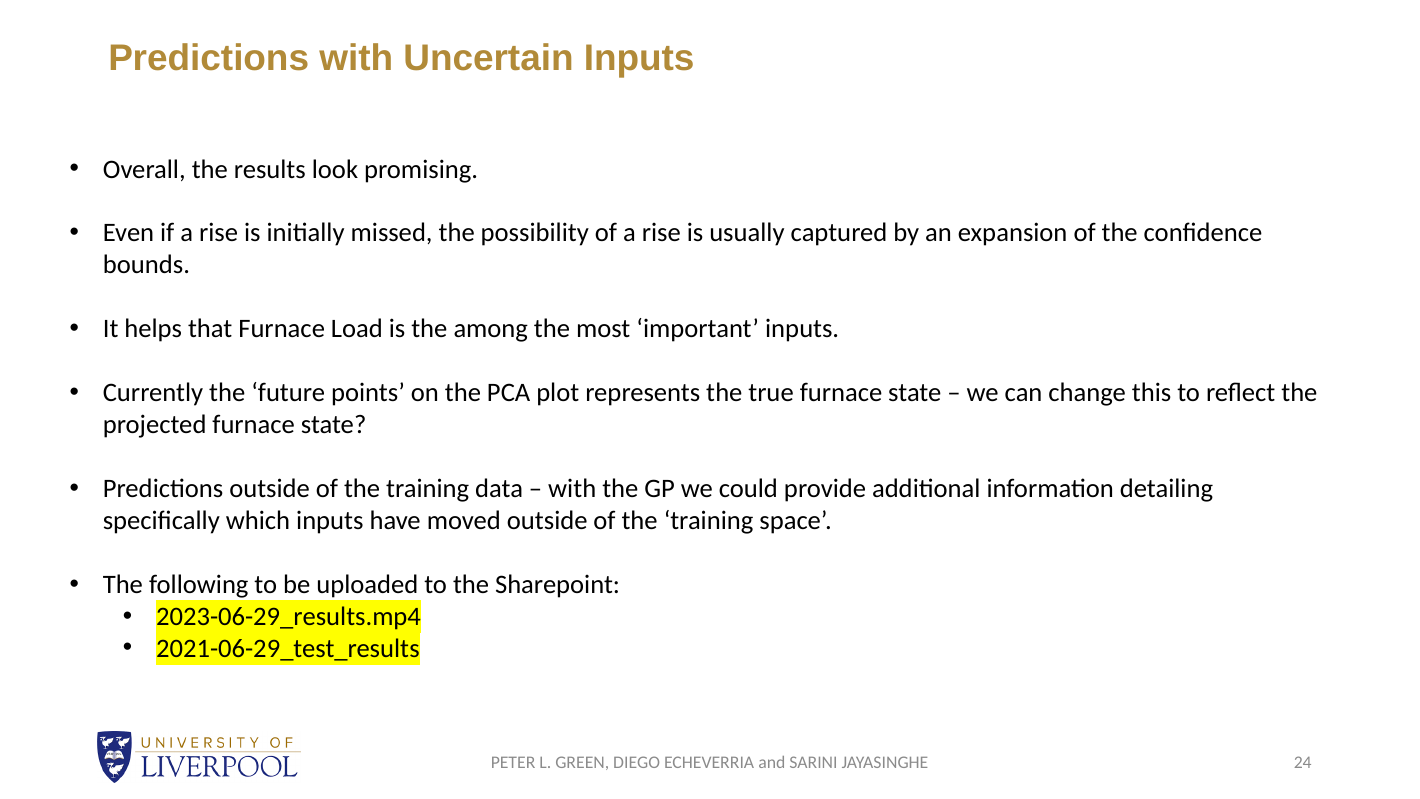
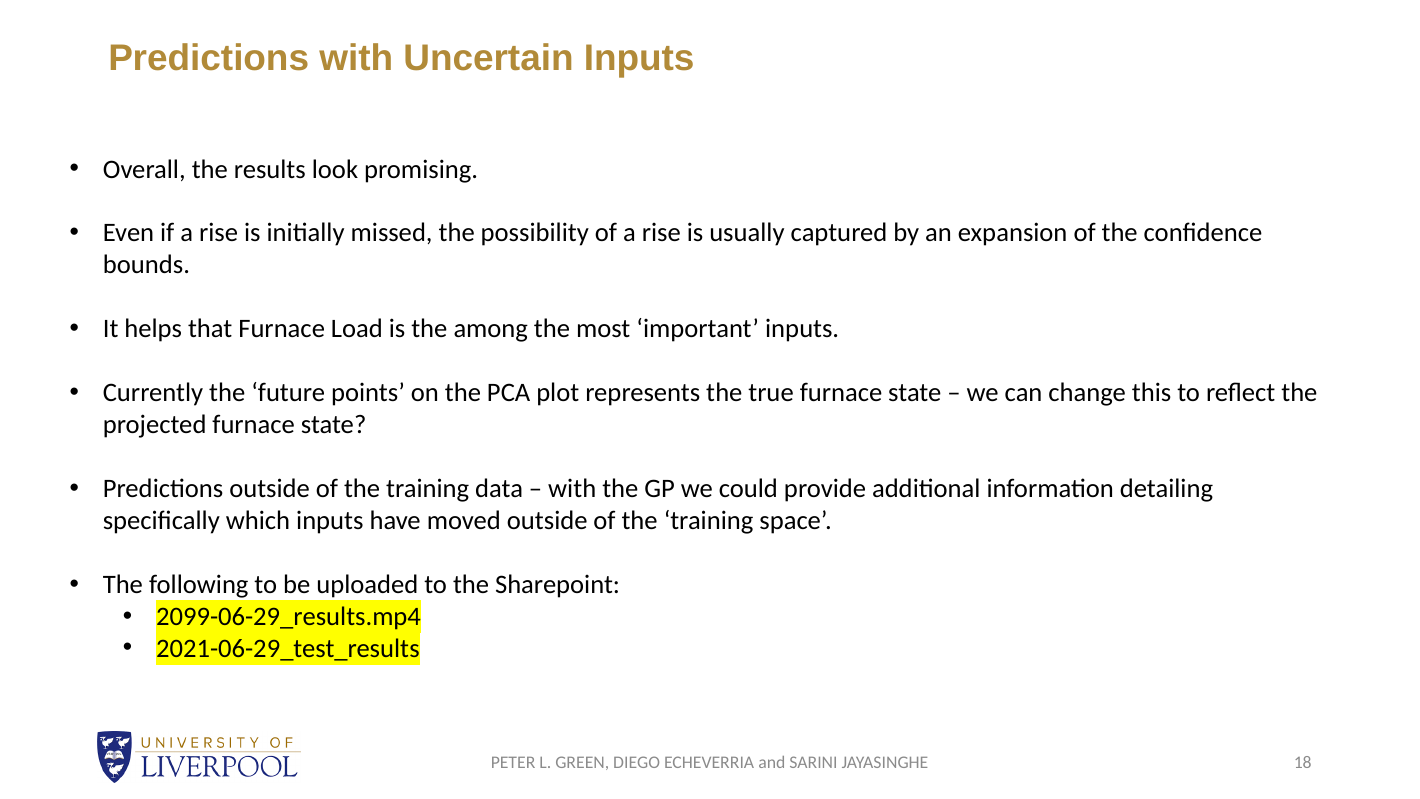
2023-06-29_results.mp4: 2023-06-29_results.mp4 -> 2099-06-29_results.mp4 (289, 616)
24: 24 -> 18 (1303, 763)
